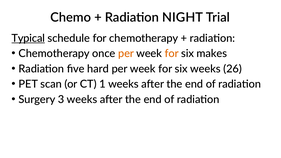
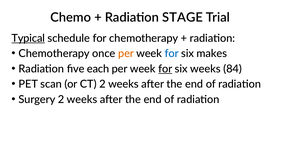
NIGHT: NIGHT -> STAGE (183, 17)
for colour: orange -> blue (172, 54)
hard: hard -> each (98, 69)
for underline: none -> present (165, 69)
26: 26 -> 84 (233, 69)
CT 1: 1 -> 2 (103, 84)
Surgery 3: 3 -> 2 (61, 99)
